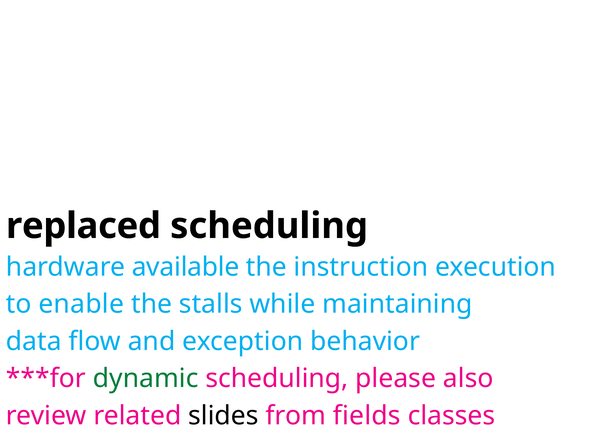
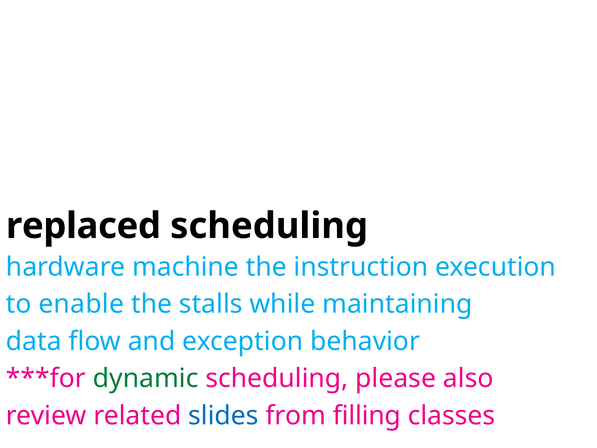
available: available -> machine (185, 267)
slides colour: black -> blue (223, 415)
fields: fields -> filling (367, 415)
